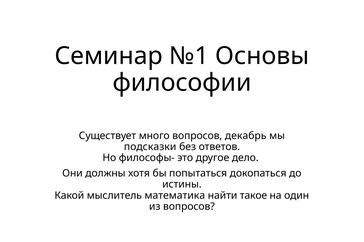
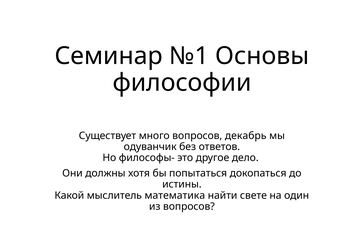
подсказки: подсказки -> одуванчик (150, 147)
такое: такое -> свете (253, 196)
